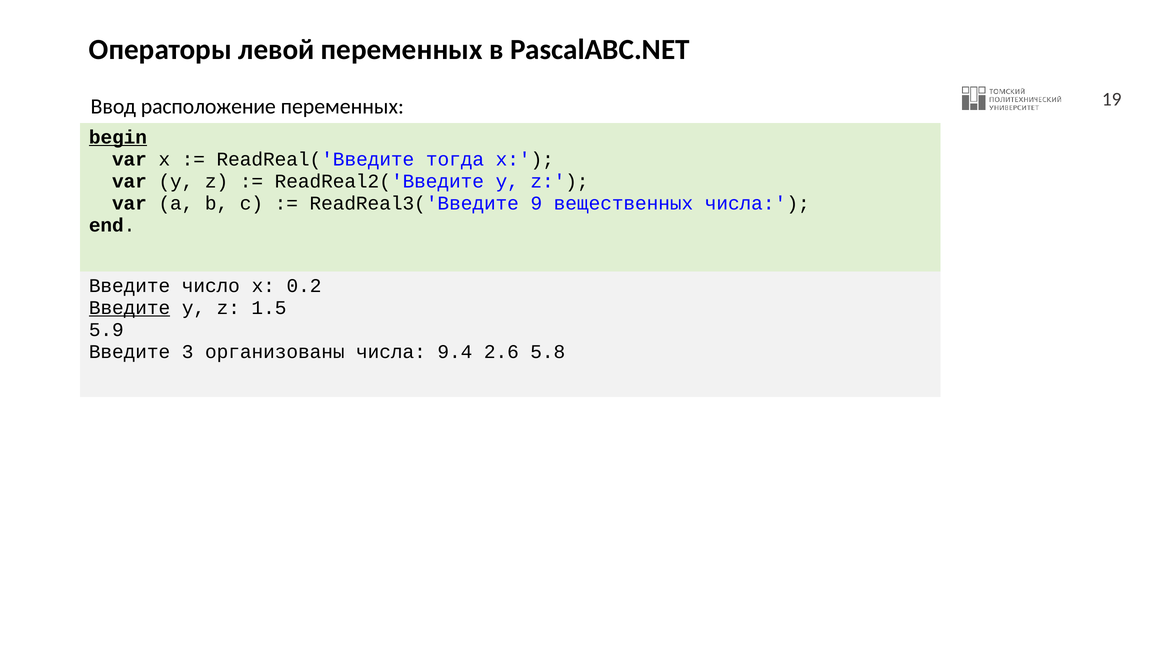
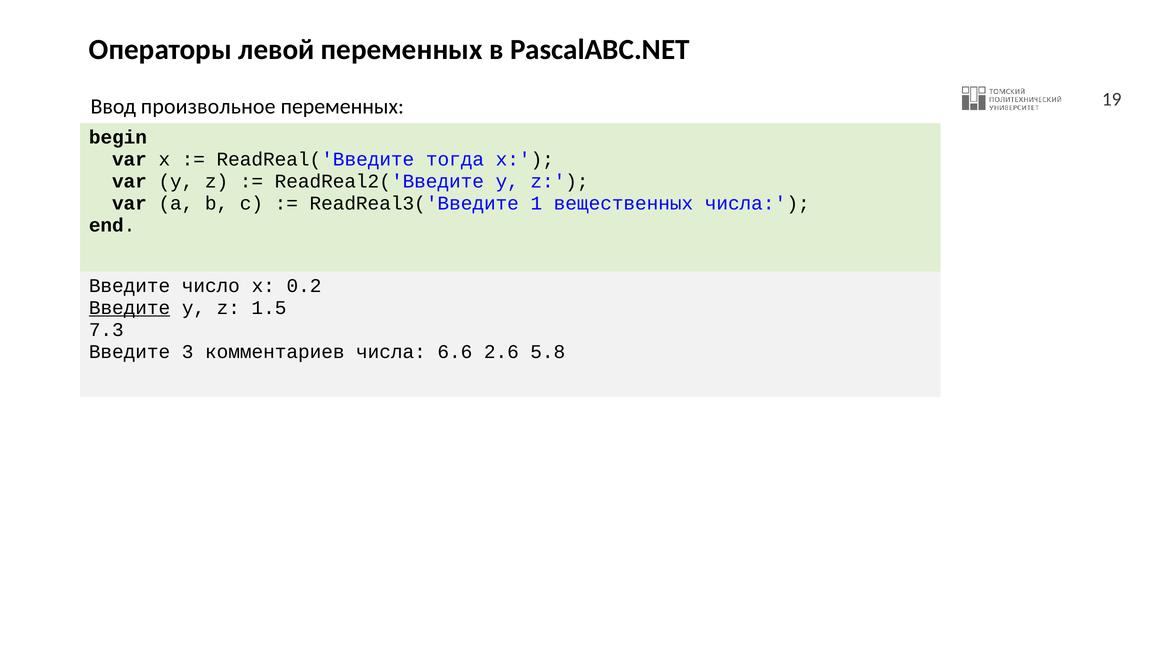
расположение: расположение -> произвольное (208, 107)
begin underline: present -> none (118, 137)
9: 9 -> 1 (536, 203)
5.9: 5.9 -> 7.3 (106, 330)
организованы: организованы -> комментариев (275, 352)
9.4: 9.4 -> 6.6 (455, 352)
